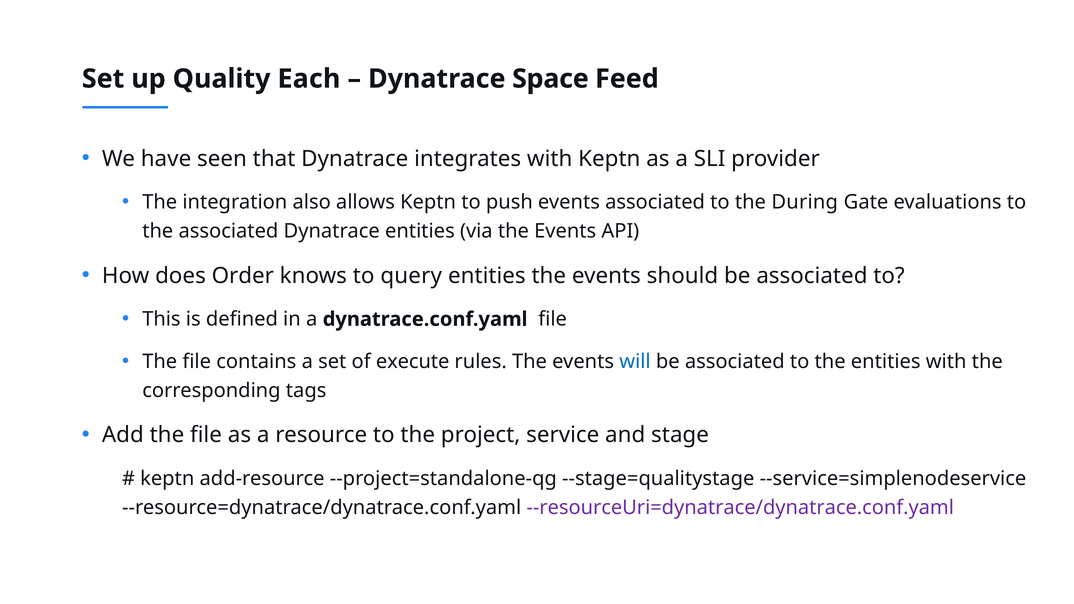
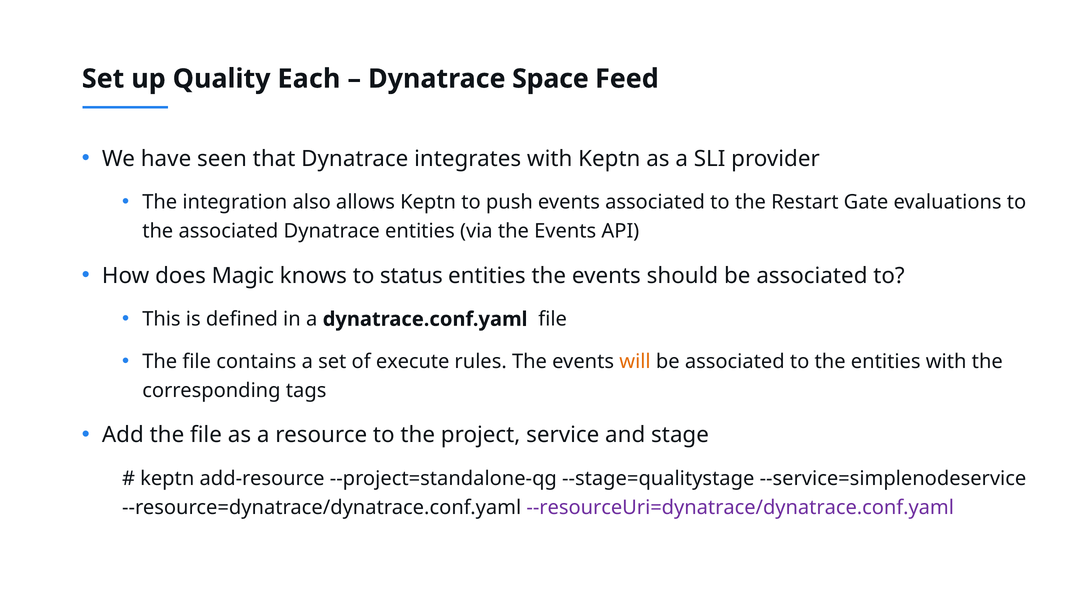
During: During -> Restart (805, 202)
Order: Order -> Magic (243, 276)
query: query -> status (411, 276)
will colour: blue -> orange (635, 362)
